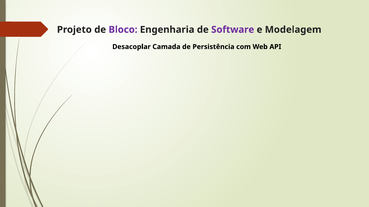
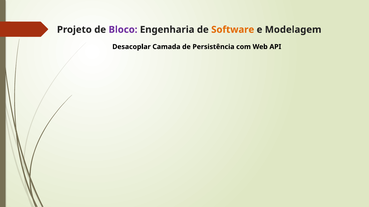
Software colour: purple -> orange (233, 30)
